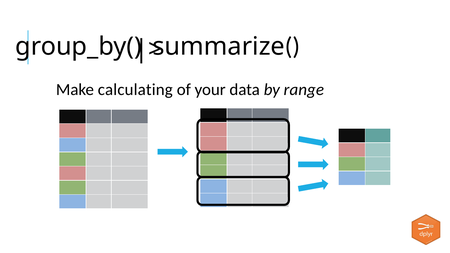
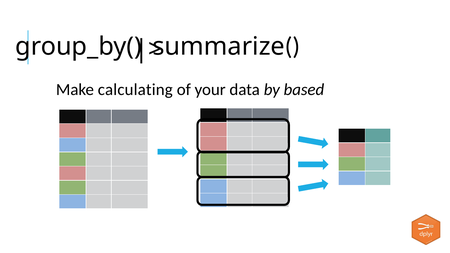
range: range -> based (304, 90)
